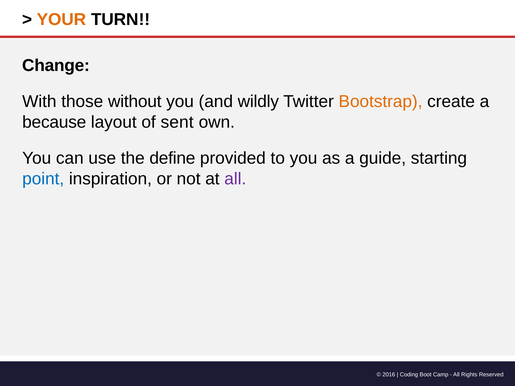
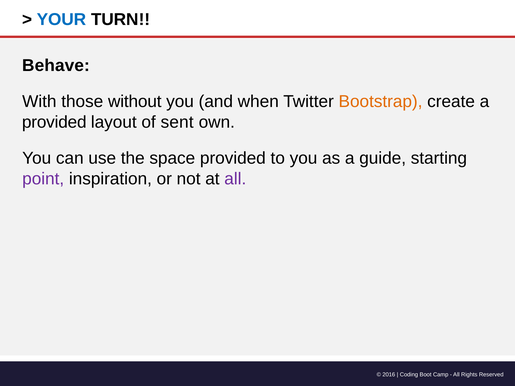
YOUR colour: orange -> blue (61, 20)
Change: Change -> Behave (56, 66)
wildly: wildly -> when (258, 102)
because: because -> provided (54, 122)
define: define -> space (172, 158)
point colour: blue -> purple (43, 179)
